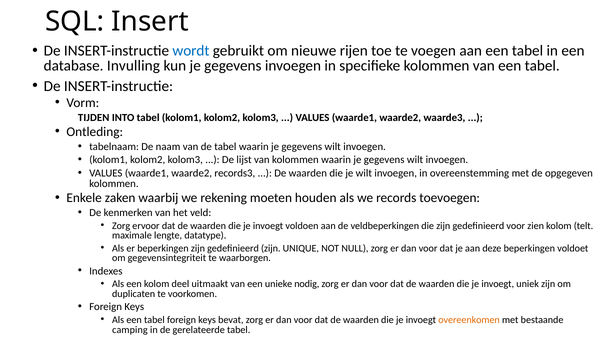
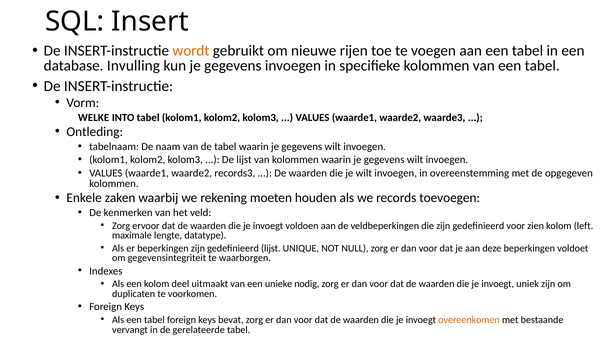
wordt colour: blue -> orange (191, 51)
TIJDEN: TIJDEN -> WELKE (94, 117)
telt: telt -> left (583, 226)
gedefinieerd zijn: zijn -> lijst (271, 248)
camping: camping -> vervangt (130, 330)
